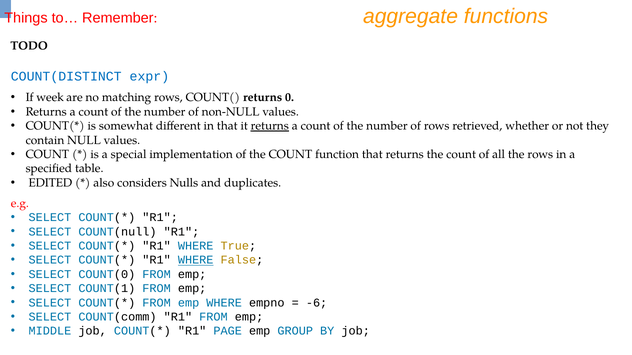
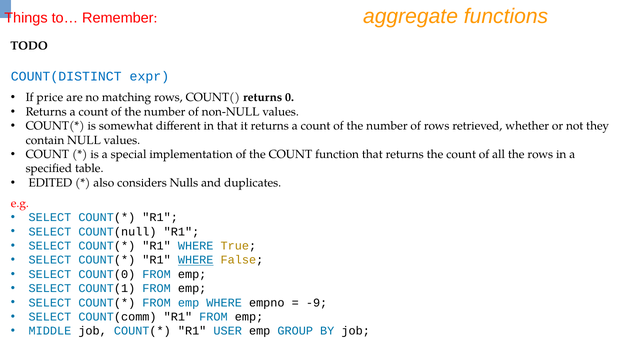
week: week -> price (50, 98)
returns underline: present -> none (270, 126)
-6: -6 -> -9 (317, 303)
PAGE: PAGE -> USER (228, 332)
